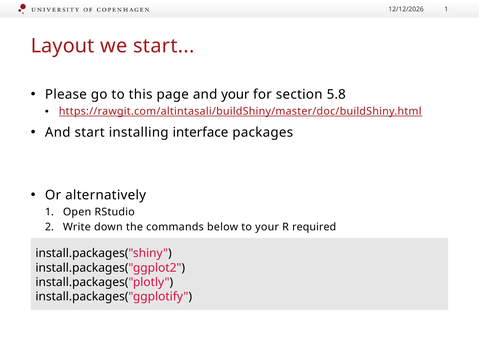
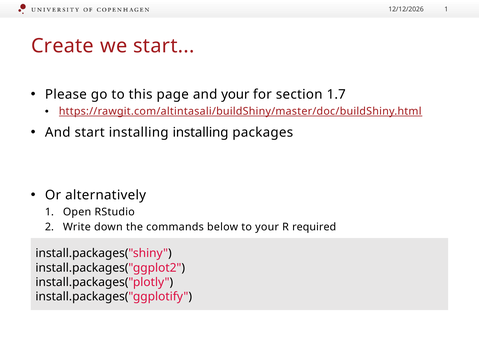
Layout: Layout -> Create (63, 46)
5.8: 5.8 -> 1.7 (336, 95)
installing interface: interface -> installing (201, 132)
